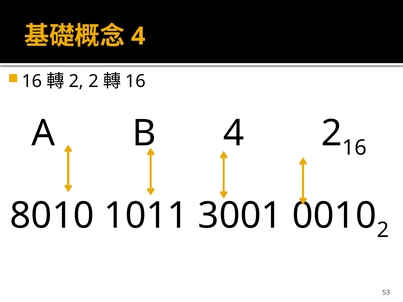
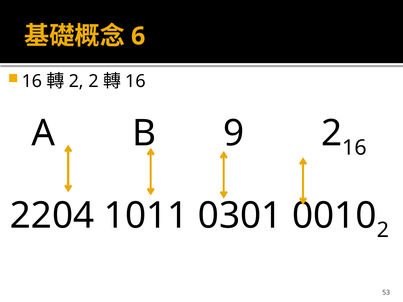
4: 4 -> 6 (138, 36)
B 4: 4 -> 9 (234, 133)
8010: 8010 -> 2204 (52, 216)
3001: 3001 -> 0301 (240, 216)
